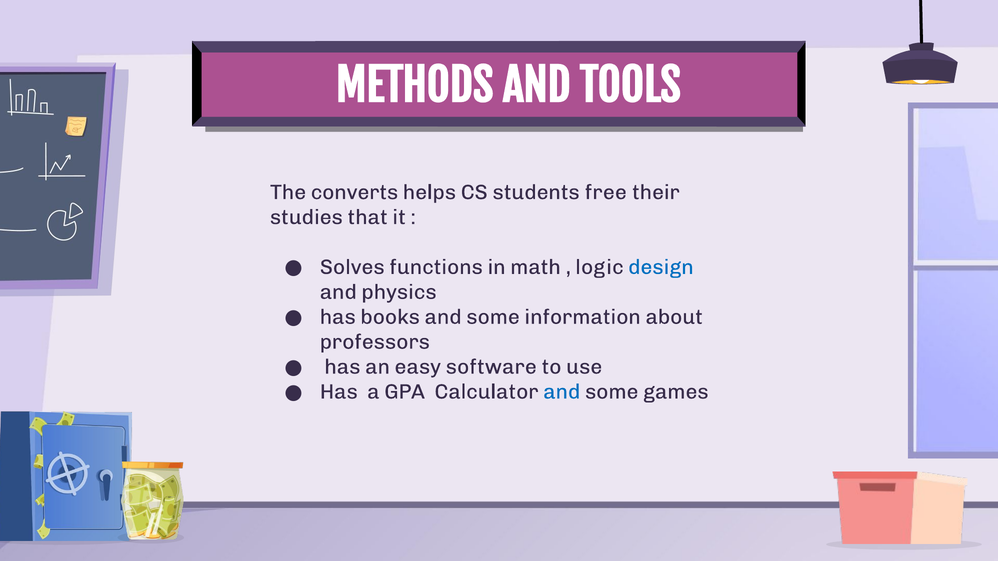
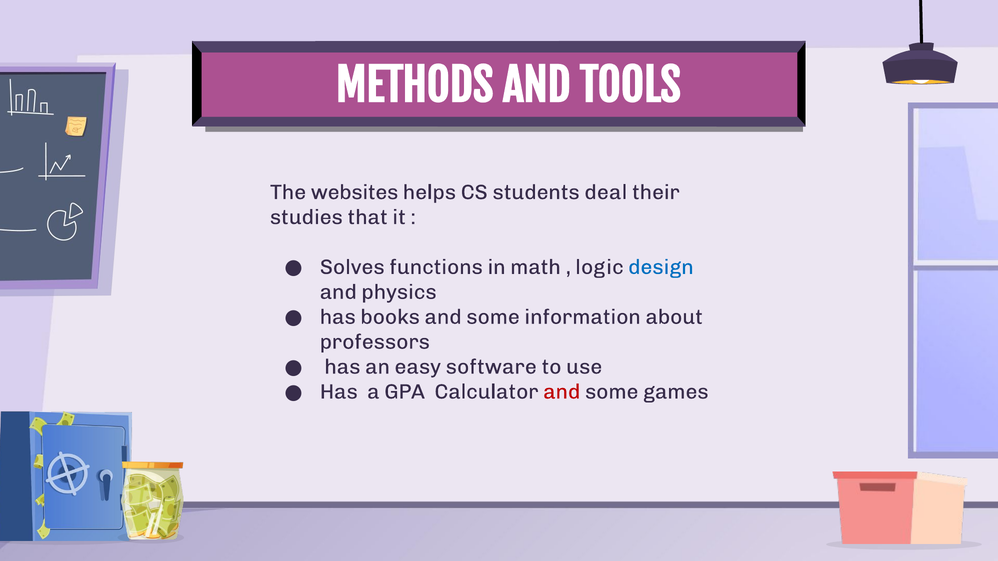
converts: converts -> websites (355, 192)
free: free -> deal (606, 192)
and colour: blue -> red (562, 392)
